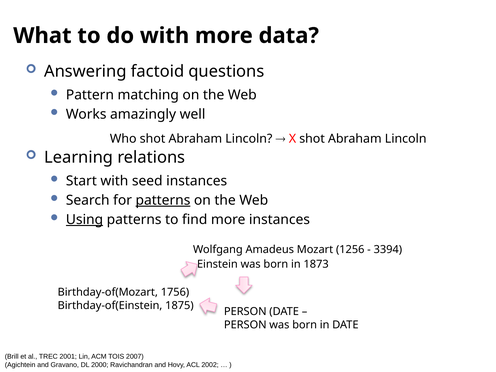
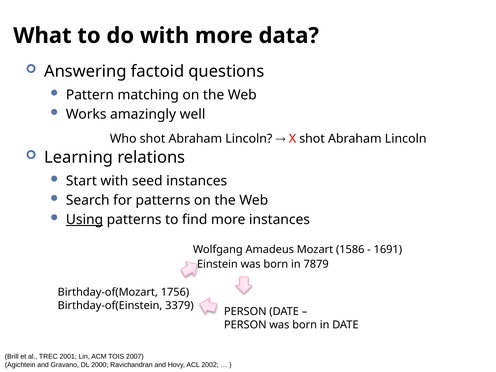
patterns underline: present -> none (163, 200)
1256: 1256 -> 1586 (350, 250)
3394: 3394 -> 1691 (388, 250)
1873: 1873 -> 7879 (316, 264)
1875: 1875 -> 3379 (179, 305)
